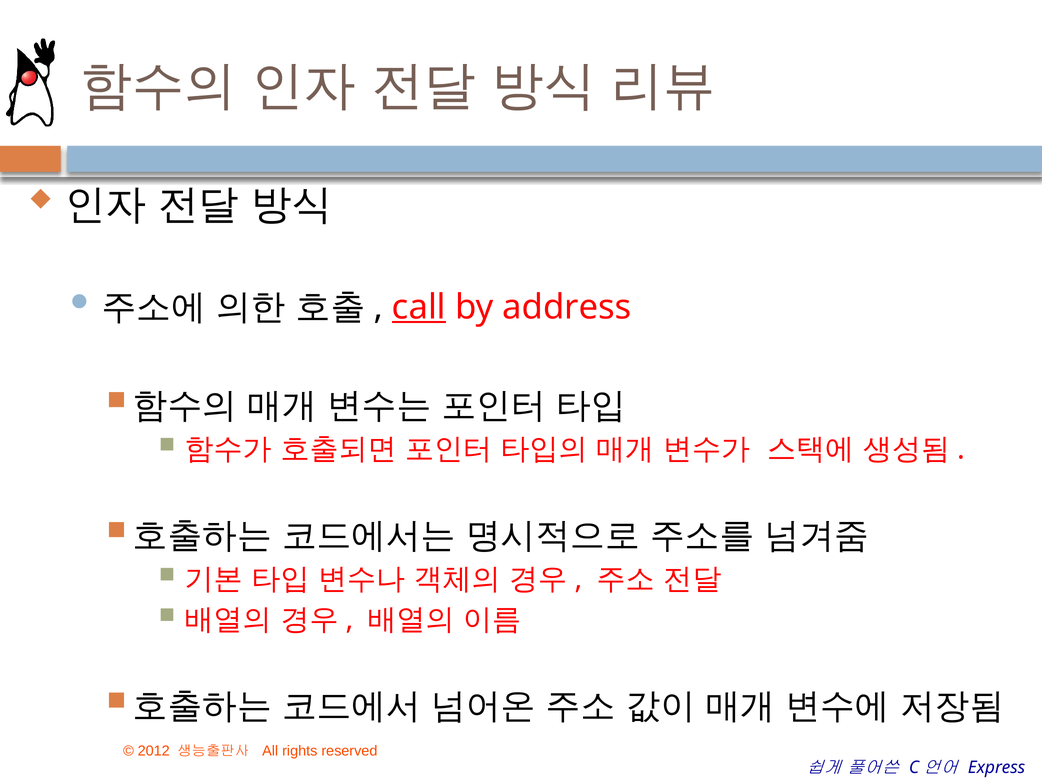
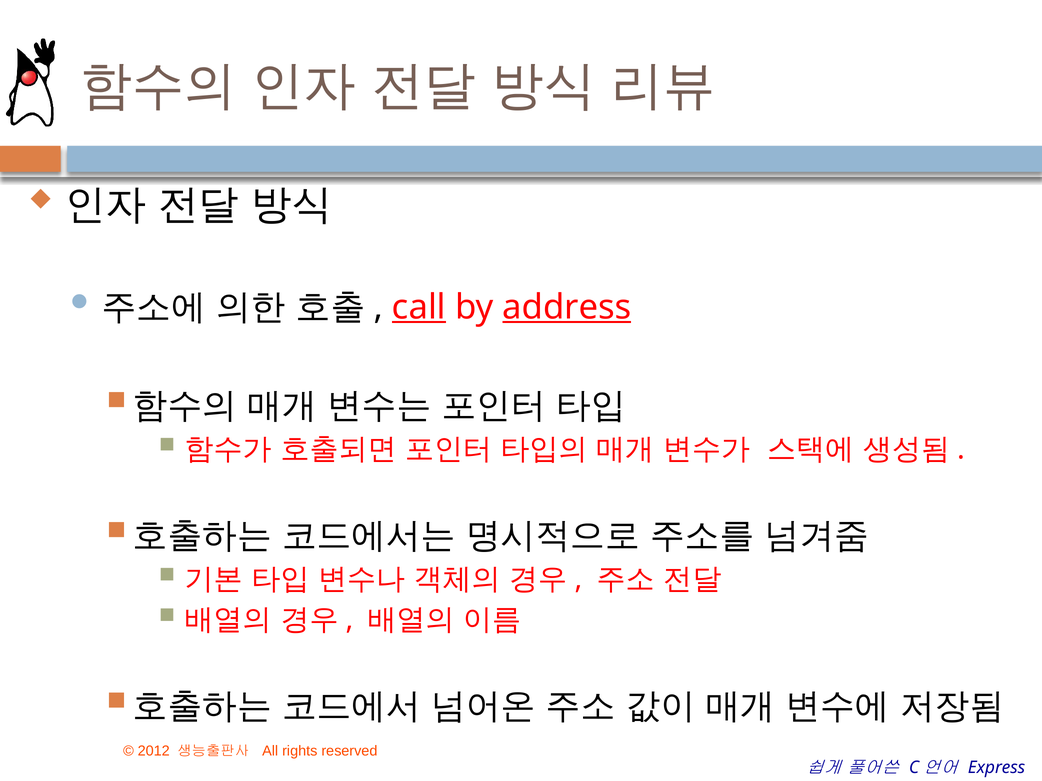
address underline: none -> present (567, 307)
